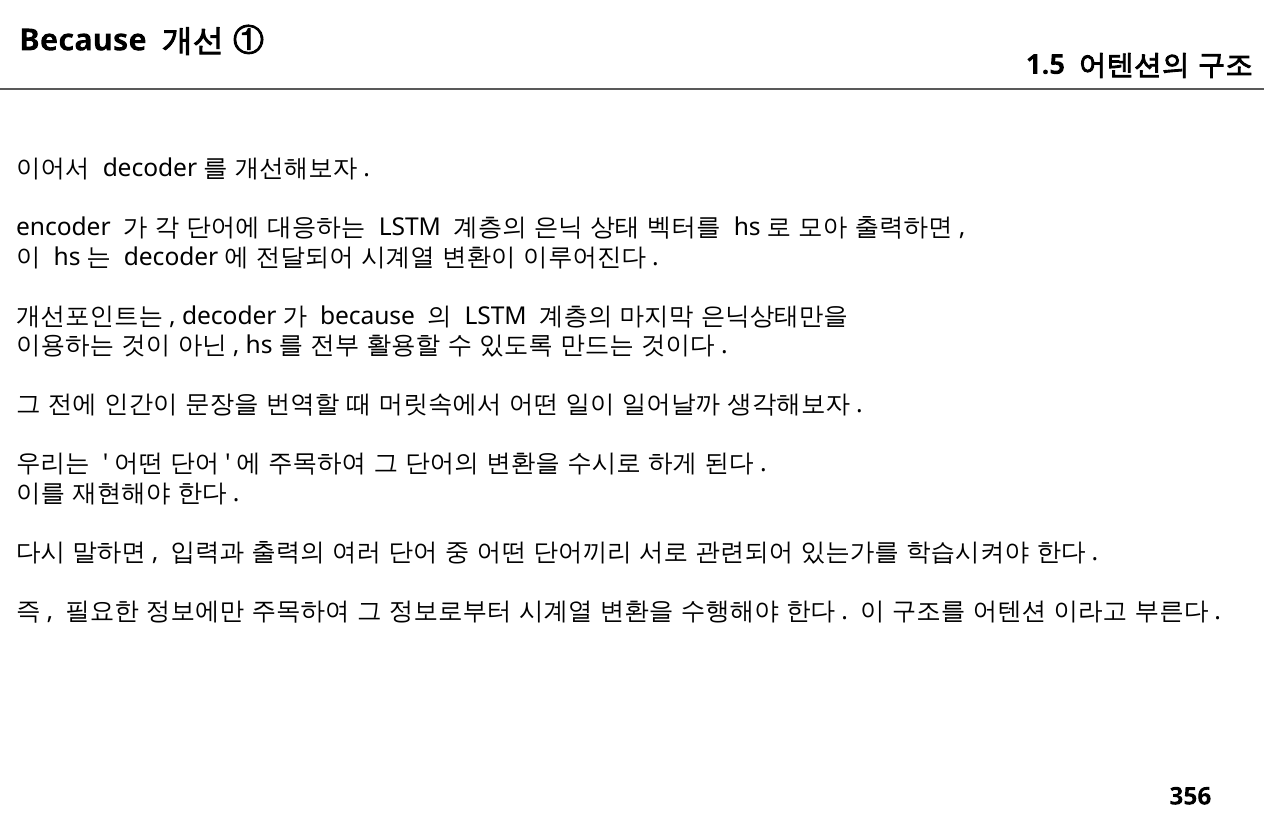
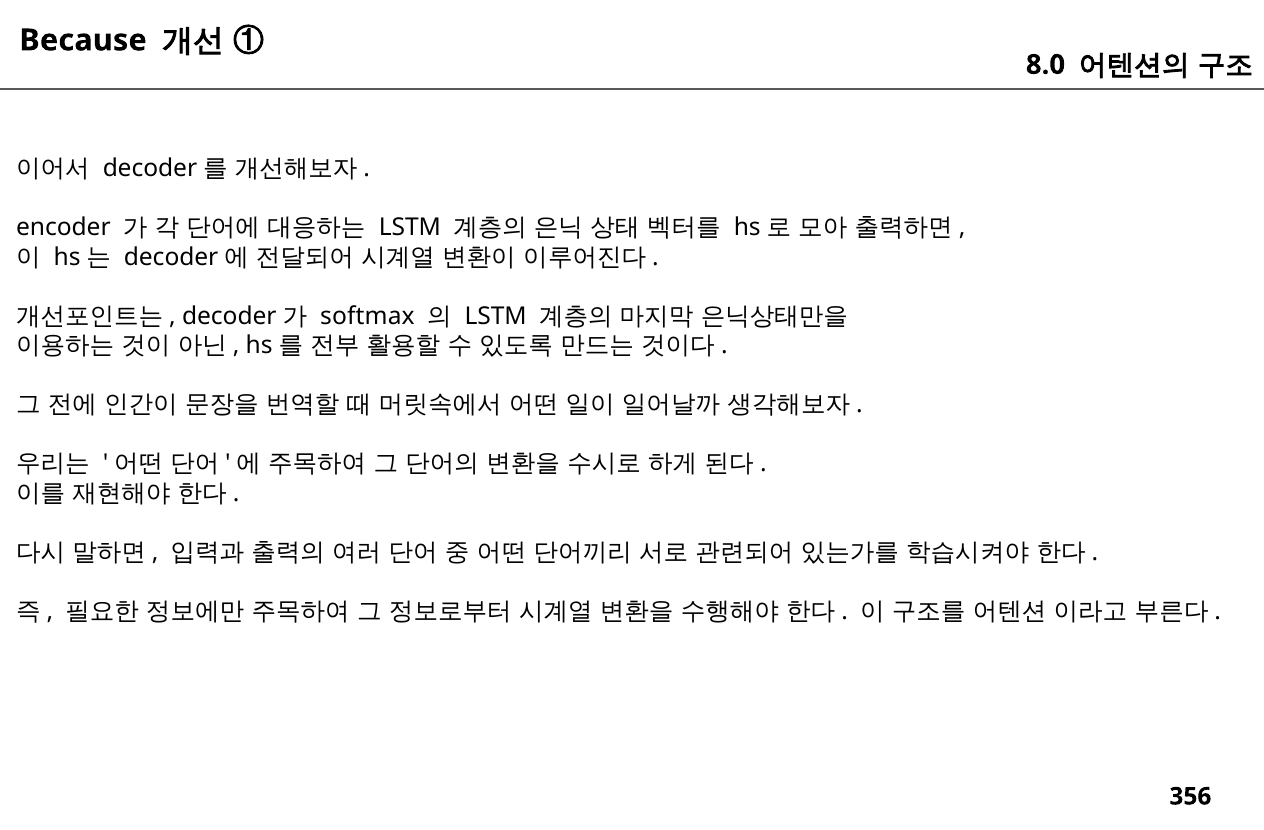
1.5: 1.5 -> 8.0 (1045, 65)
because: because -> softmax (367, 316)
